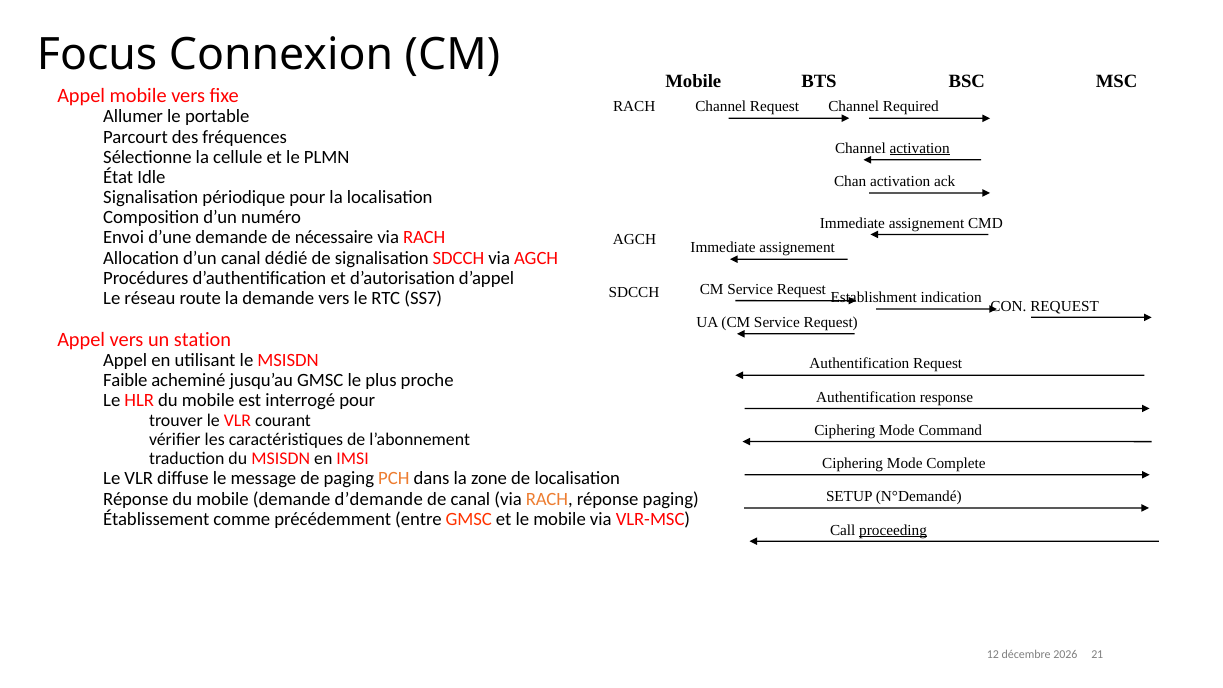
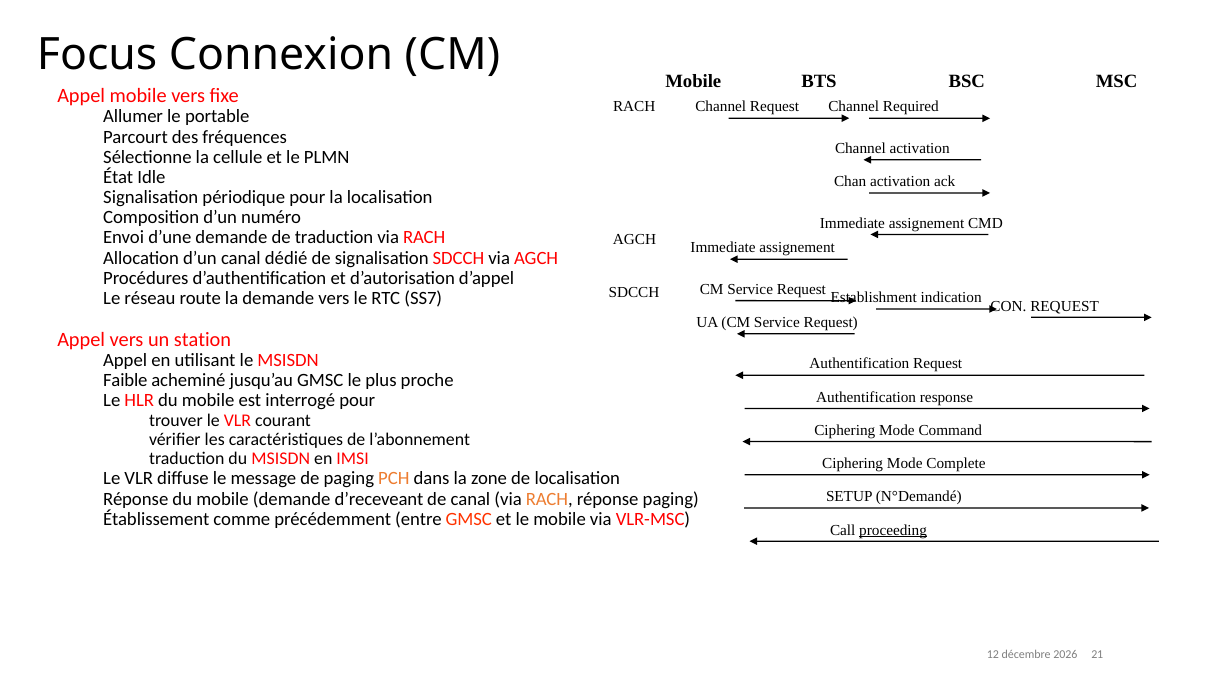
activation underline: present -> none (920, 148)
de nécessaire: nécessaire -> traduction (334, 238)
d’demande: d’demande -> d’receveant (379, 499)
